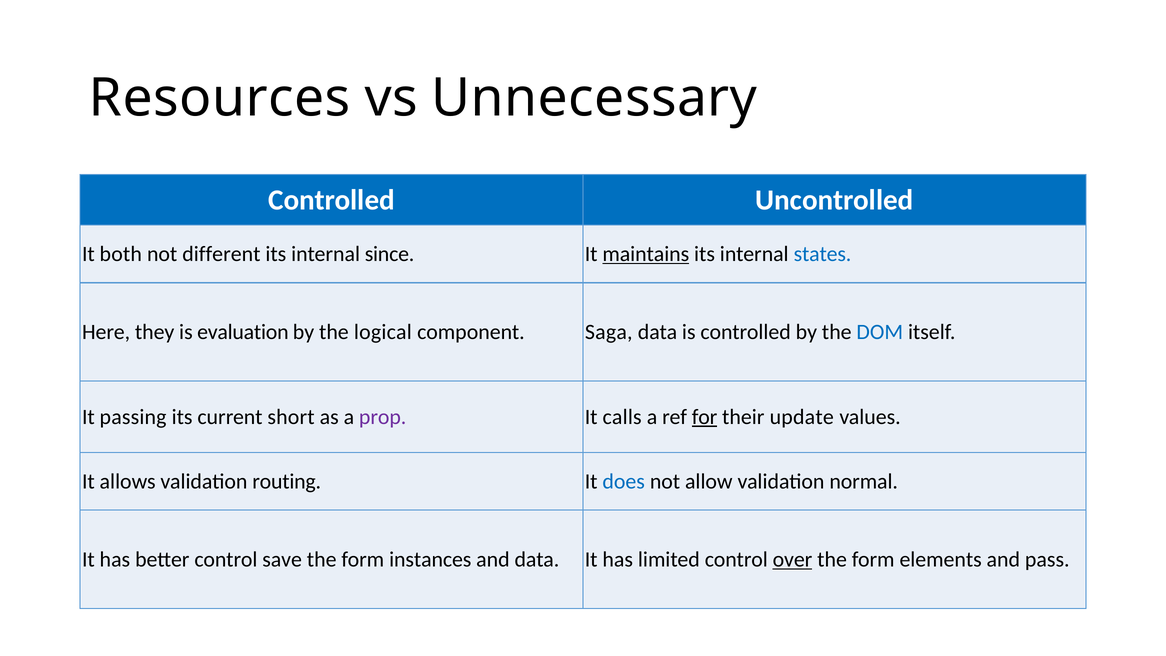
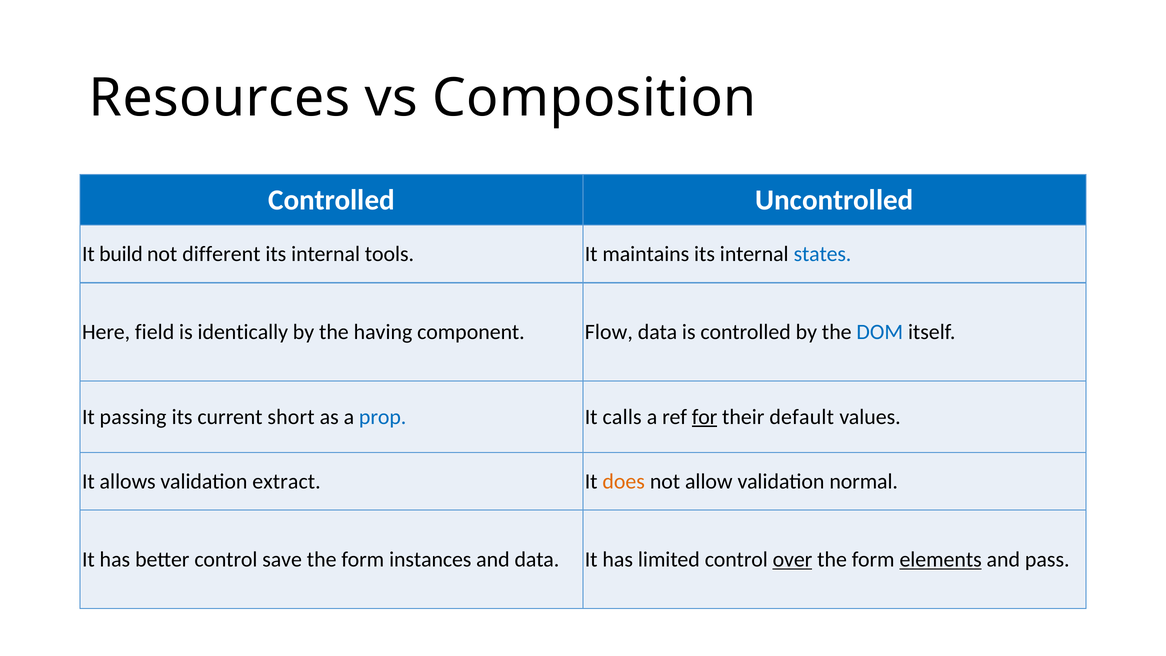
Unnecessary: Unnecessary -> Composition (594, 98)
both: both -> build (121, 254)
since: since -> tools (389, 254)
maintains underline: present -> none (646, 254)
they: they -> field (155, 332)
evaluation: evaluation -> identically (243, 332)
logical: logical -> having (383, 332)
Saga: Saga -> Flow (609, 332)
prop colour: purple -> blue (383, 417)
update: update -> default (802, 417)
routing: routing -> extract (287, 481)
does colour: blue -> orange (624, 481)
elements underline: none -> present (941, 559)
